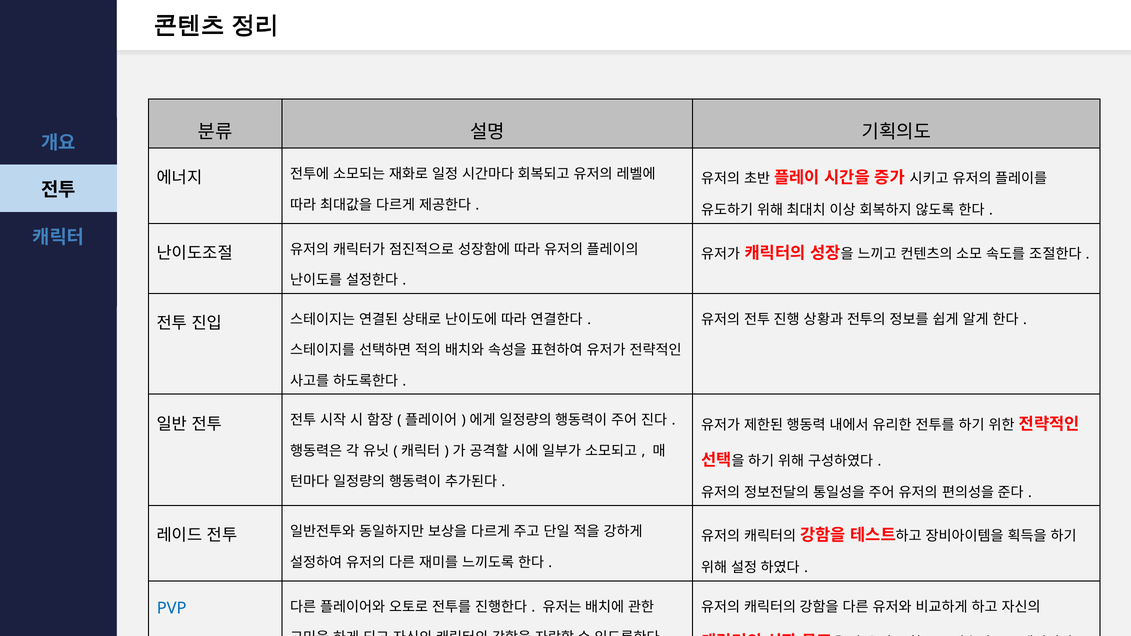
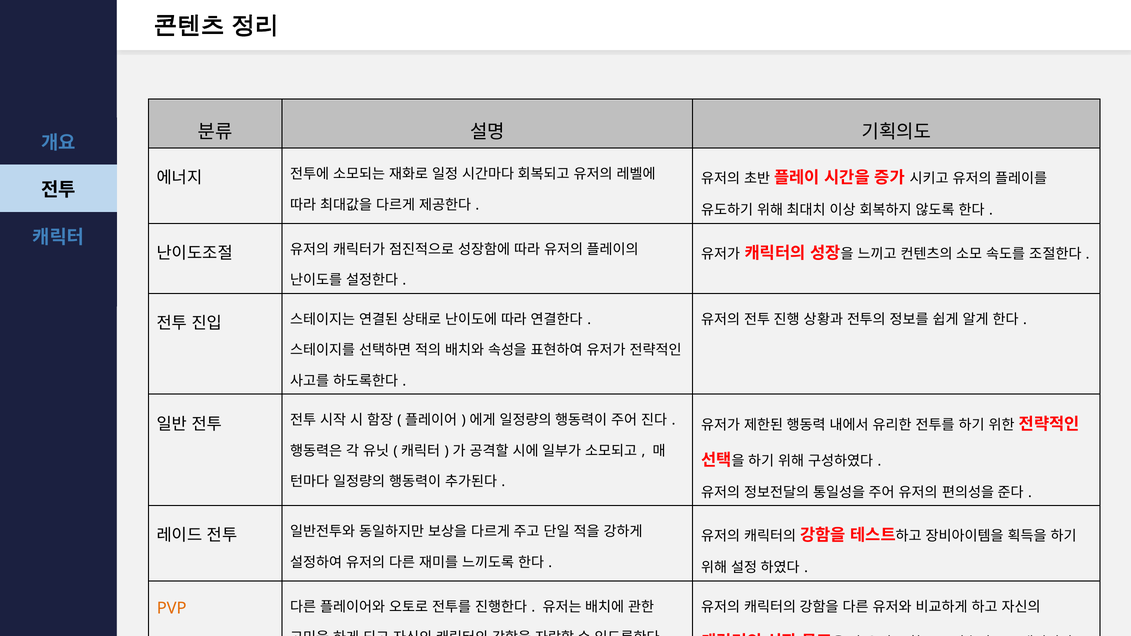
PVP colour: blue -> orange (172, 609)
